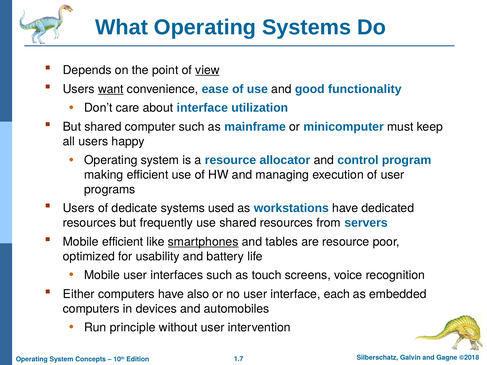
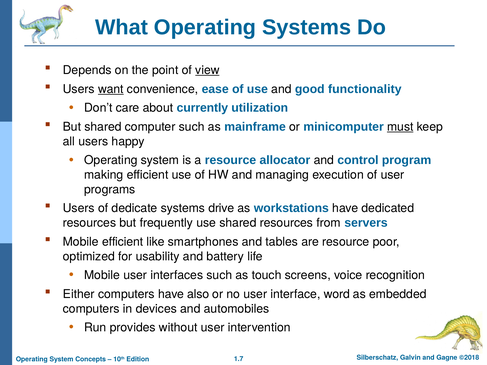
about interface: interface -> currently (202, 108)
must underline: none -> present (400, 127)
used: used -> drive (221, 208)
smartphones underline: present -> none (203, 242)
each: each -> word (337, 294)
principle: principle -> provides (133, 328)
